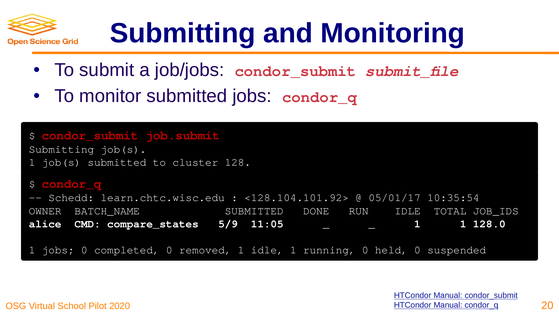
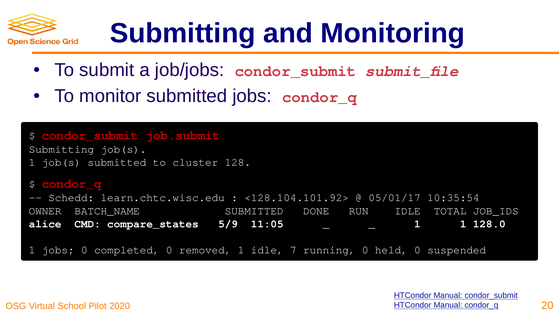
idle 1: 1 -> 7 (293, 250)
